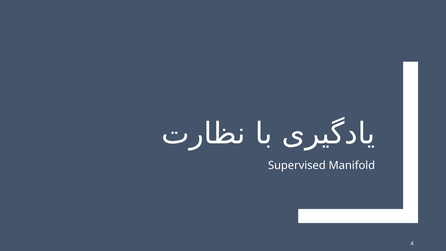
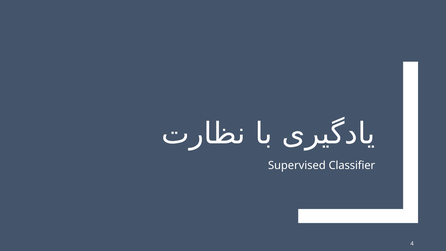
Manifold: Manifold -> Classifier (352, 166)
